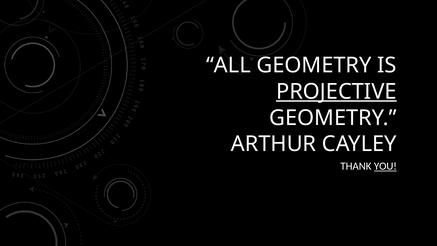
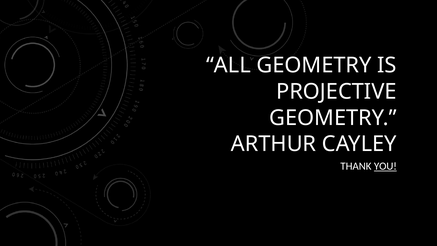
PROJECTIVE underline: present -> none (336, 92)
